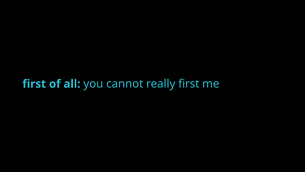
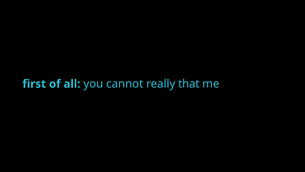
really first: first -> that (189, 84)
